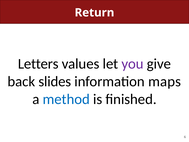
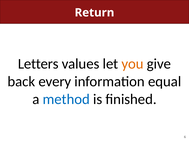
you colour: purple -> orange (133, 64)
slides: slides -> every (55, 81)
maps: maps -> equal (165, 81)
